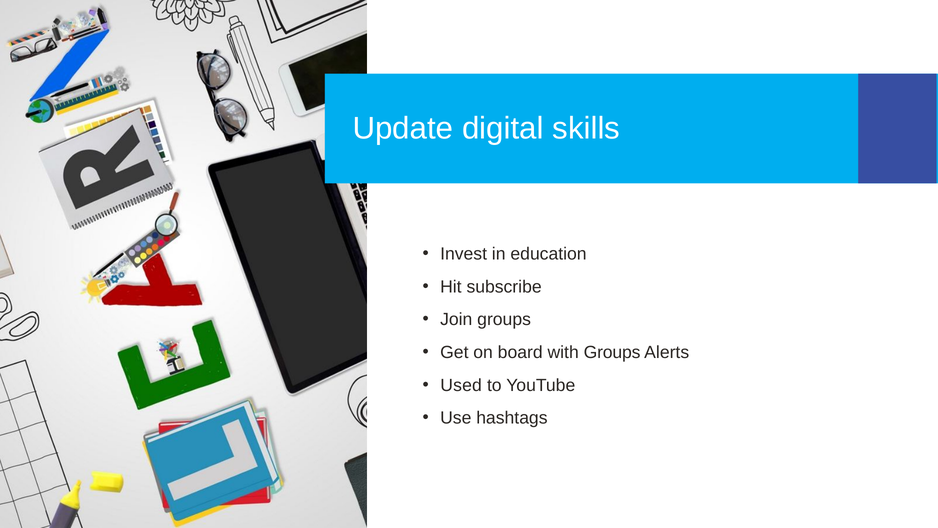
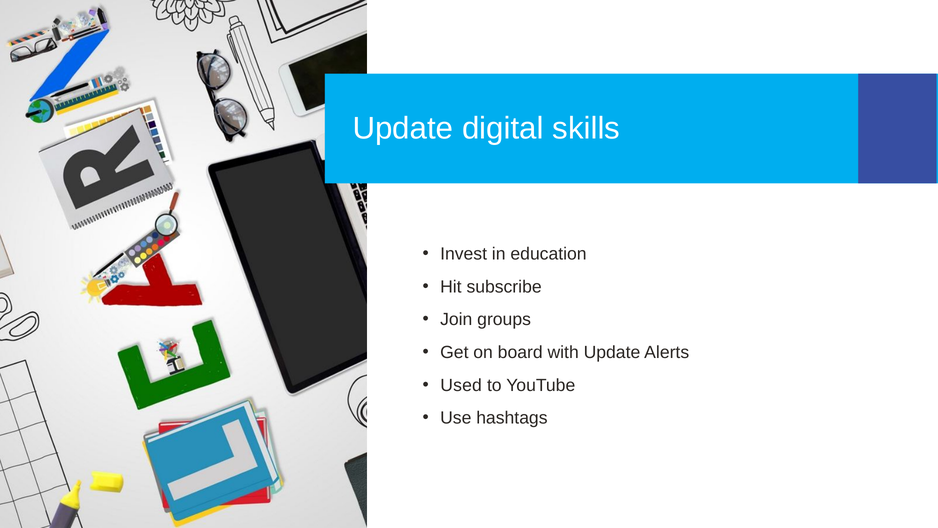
with Groups: Groups -> Update (612, 352)
